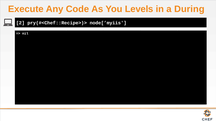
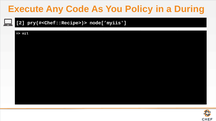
Levels: Levels -> Policy (139, 9)
